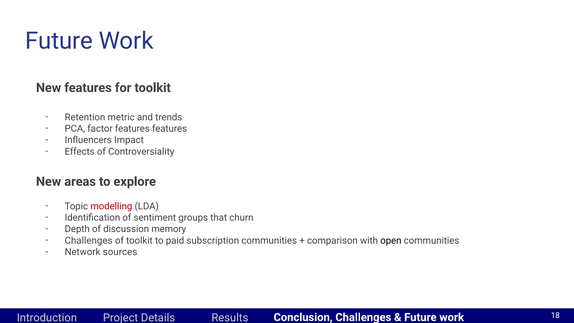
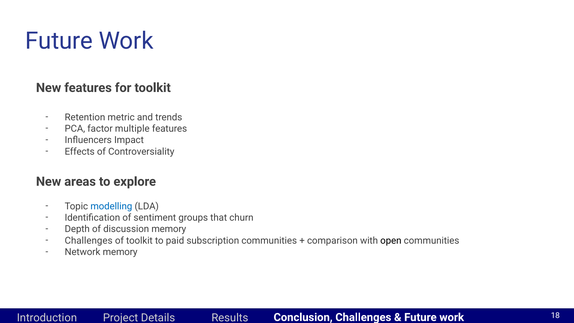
factor features: features -> multiple (132, 129)
modelling colour: red -> blue (111, 206)
Network sources: sources -> memory (120, 252)
